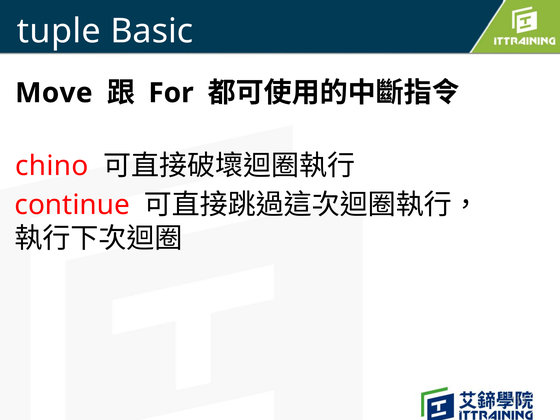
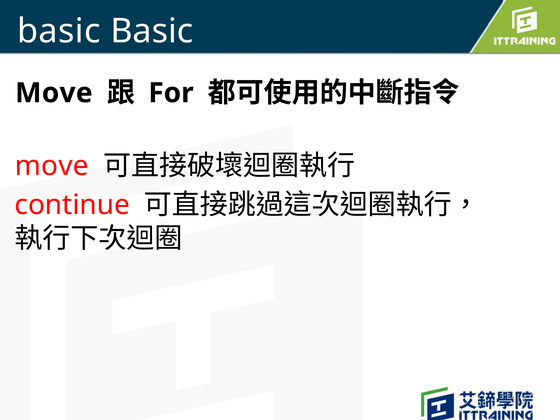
tuple: tuple -> basic (59, 31)
chino: chino -> move (52, 166)
